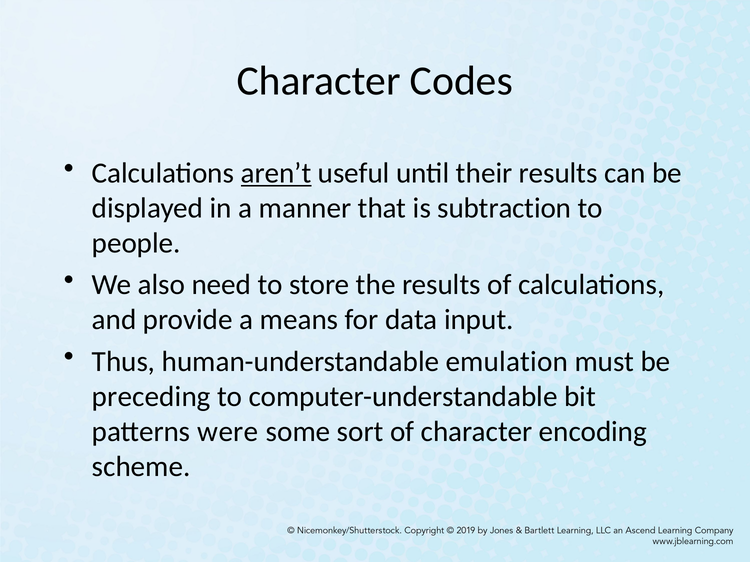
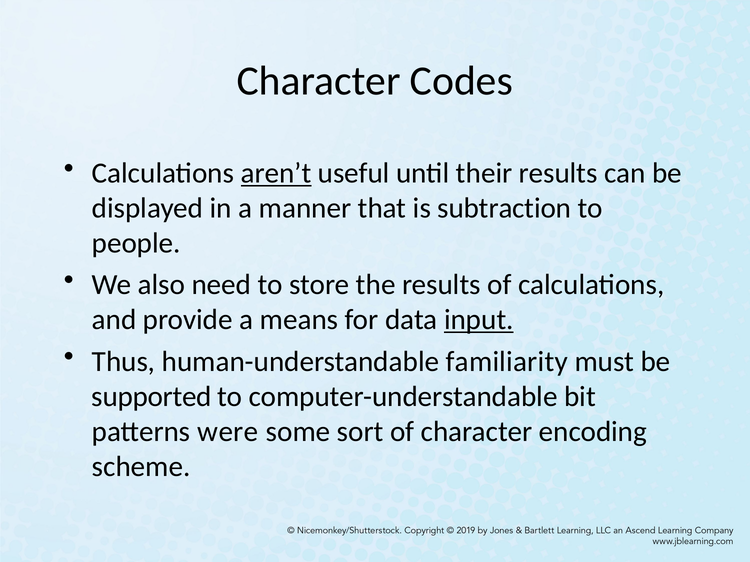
input underline: none -> present (479, 320)
emulation: emulation -> familiarity (507, 362)
preceding: preceding -> supported (151, 397)
